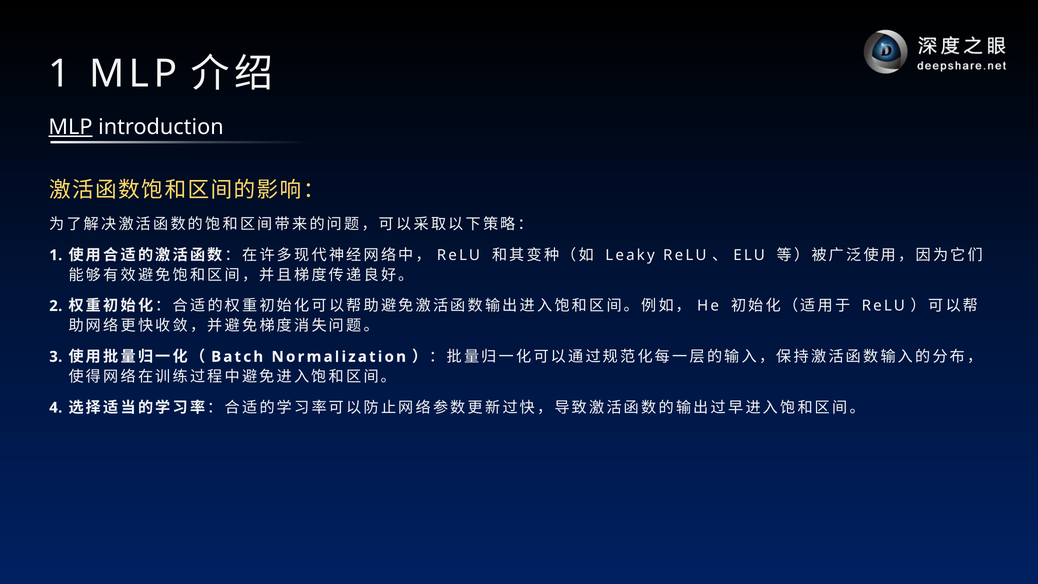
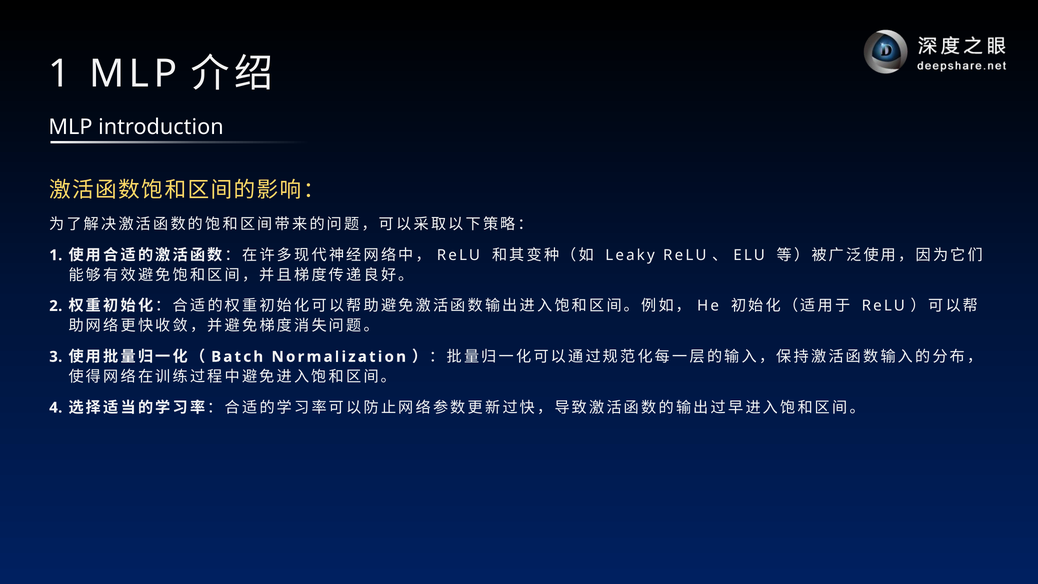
MLP underline: present -> none (71, 127)
